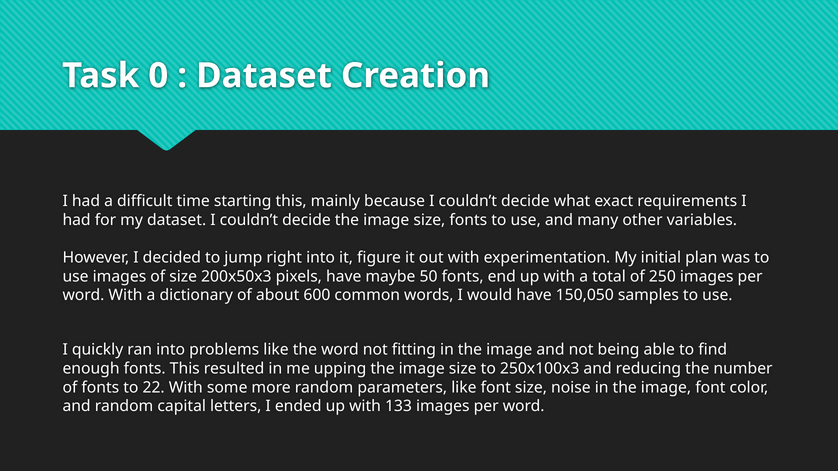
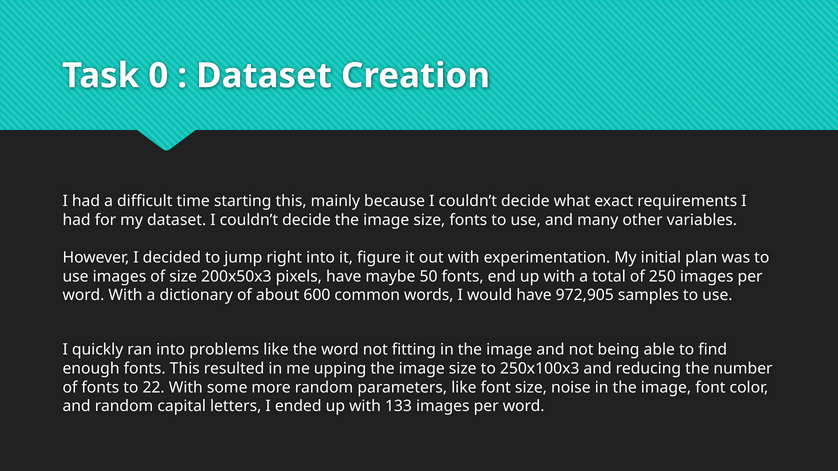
150,050: 150,050 -> 972,905 (585, 295)
